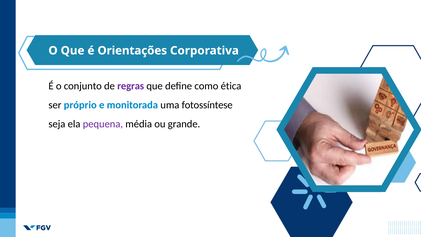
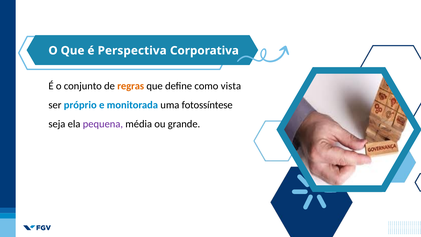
Orientações: Orientações -> Perspectiva (132, 51)
regras colour: purple -> orange (131, 86)
ética: ética -> vista (231, 86)
